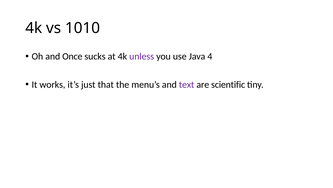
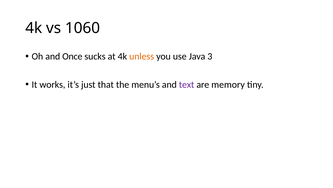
1010: 1010 -> 1060 (83, 28)
unless colour: purple -> orange (142, 56)
4: 4 -> 3 (210, 56)
scientific: scientific -> memory (228, 84)
